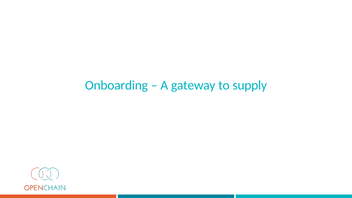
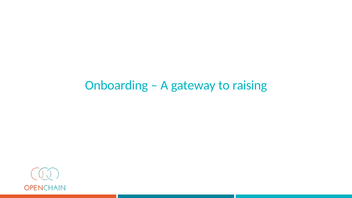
supply: supply -> raising (250, 85)
